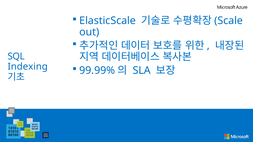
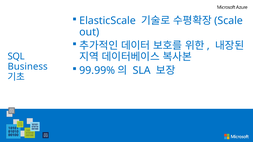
Indexing: Indexing -> Business (28, 67)
